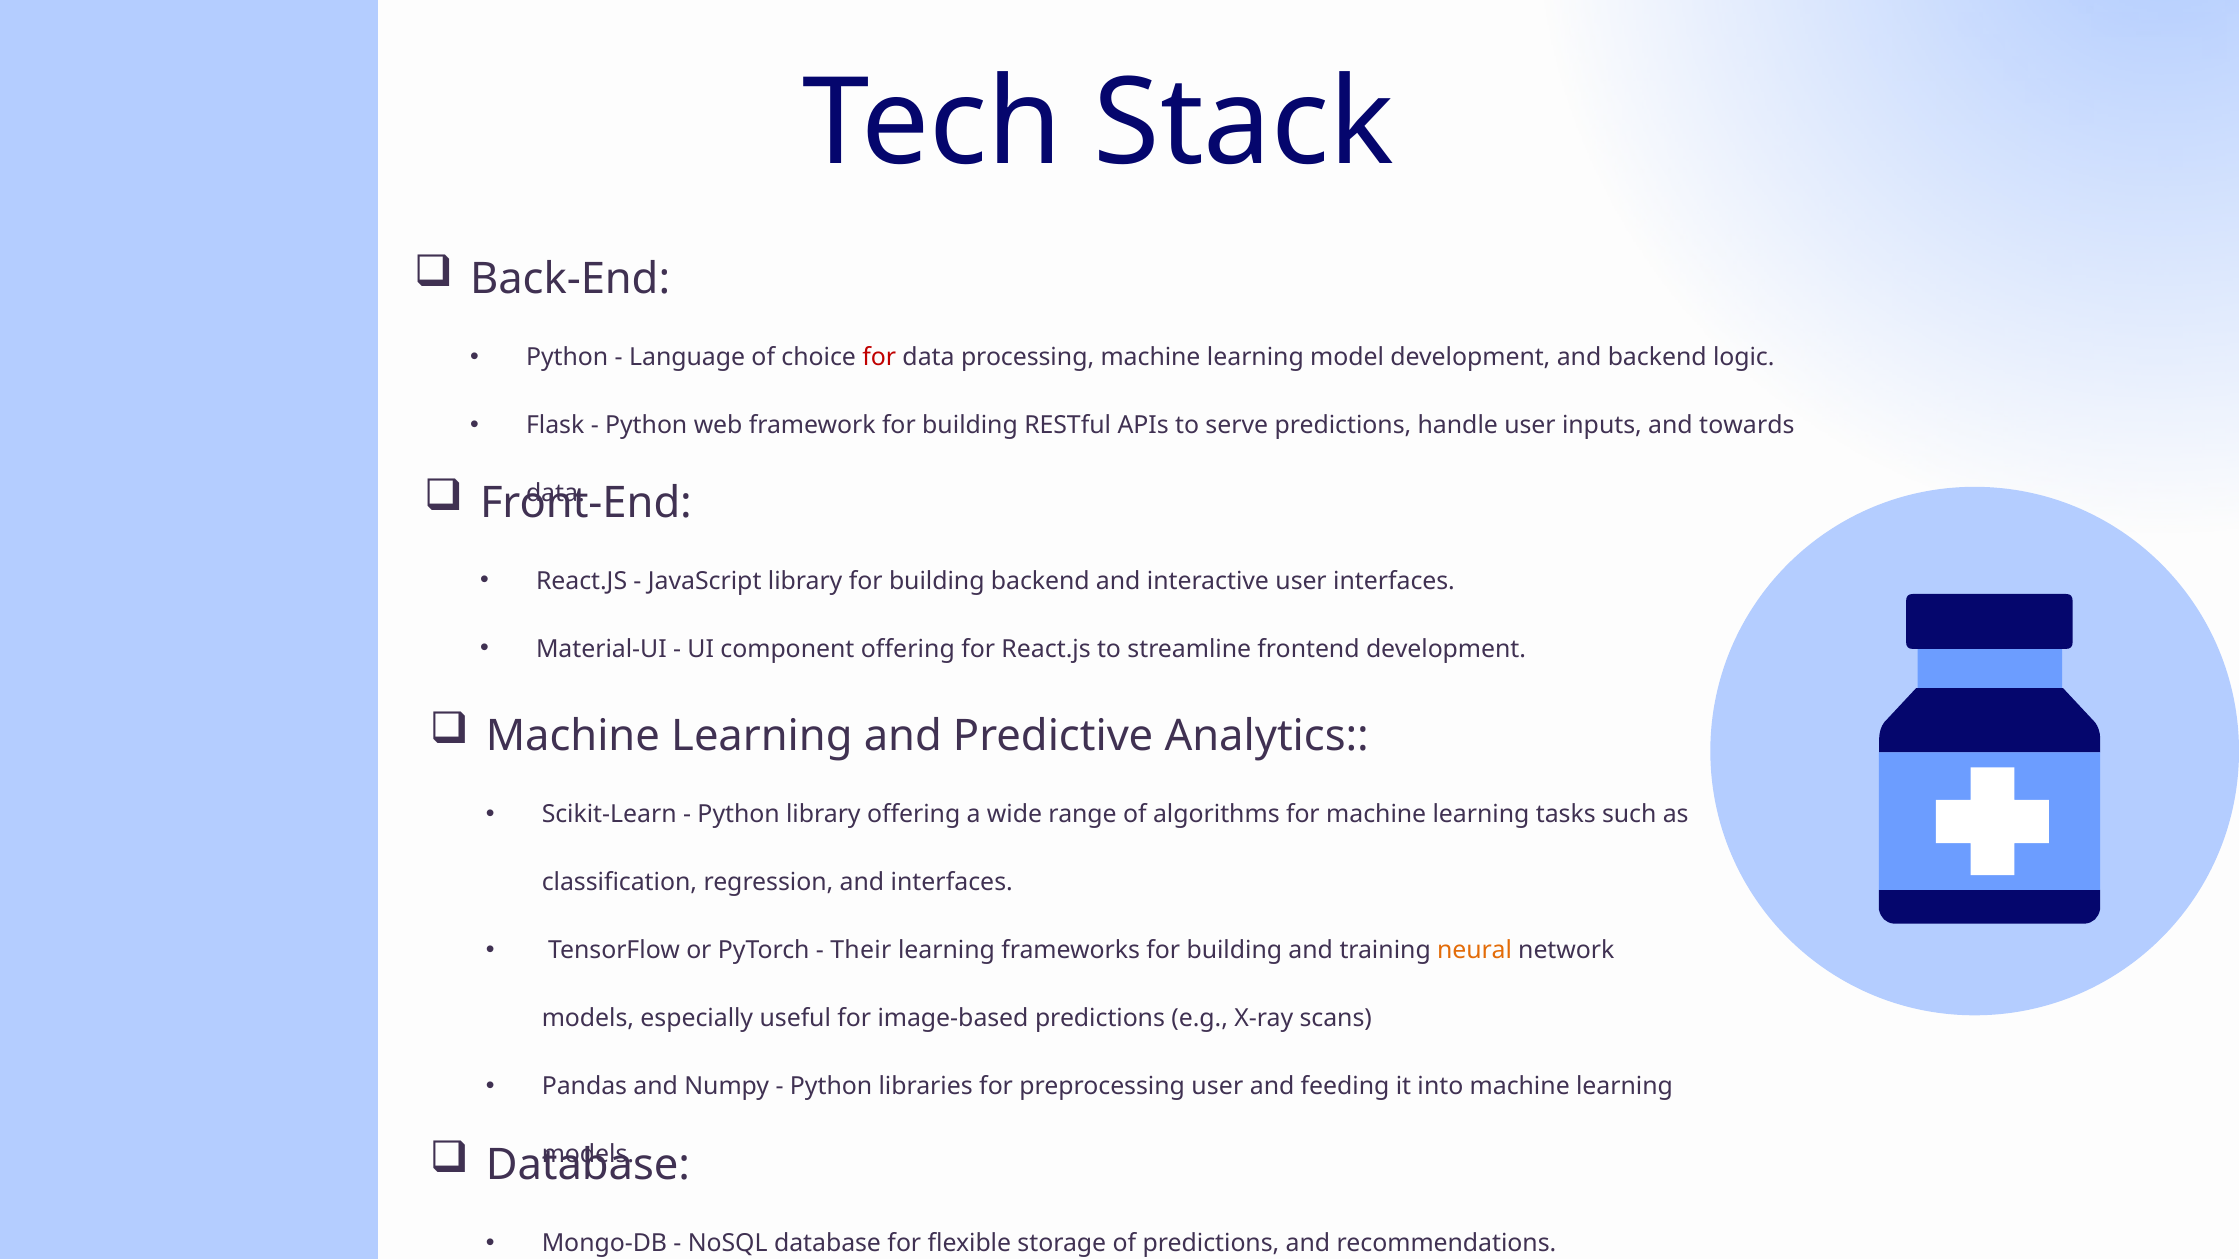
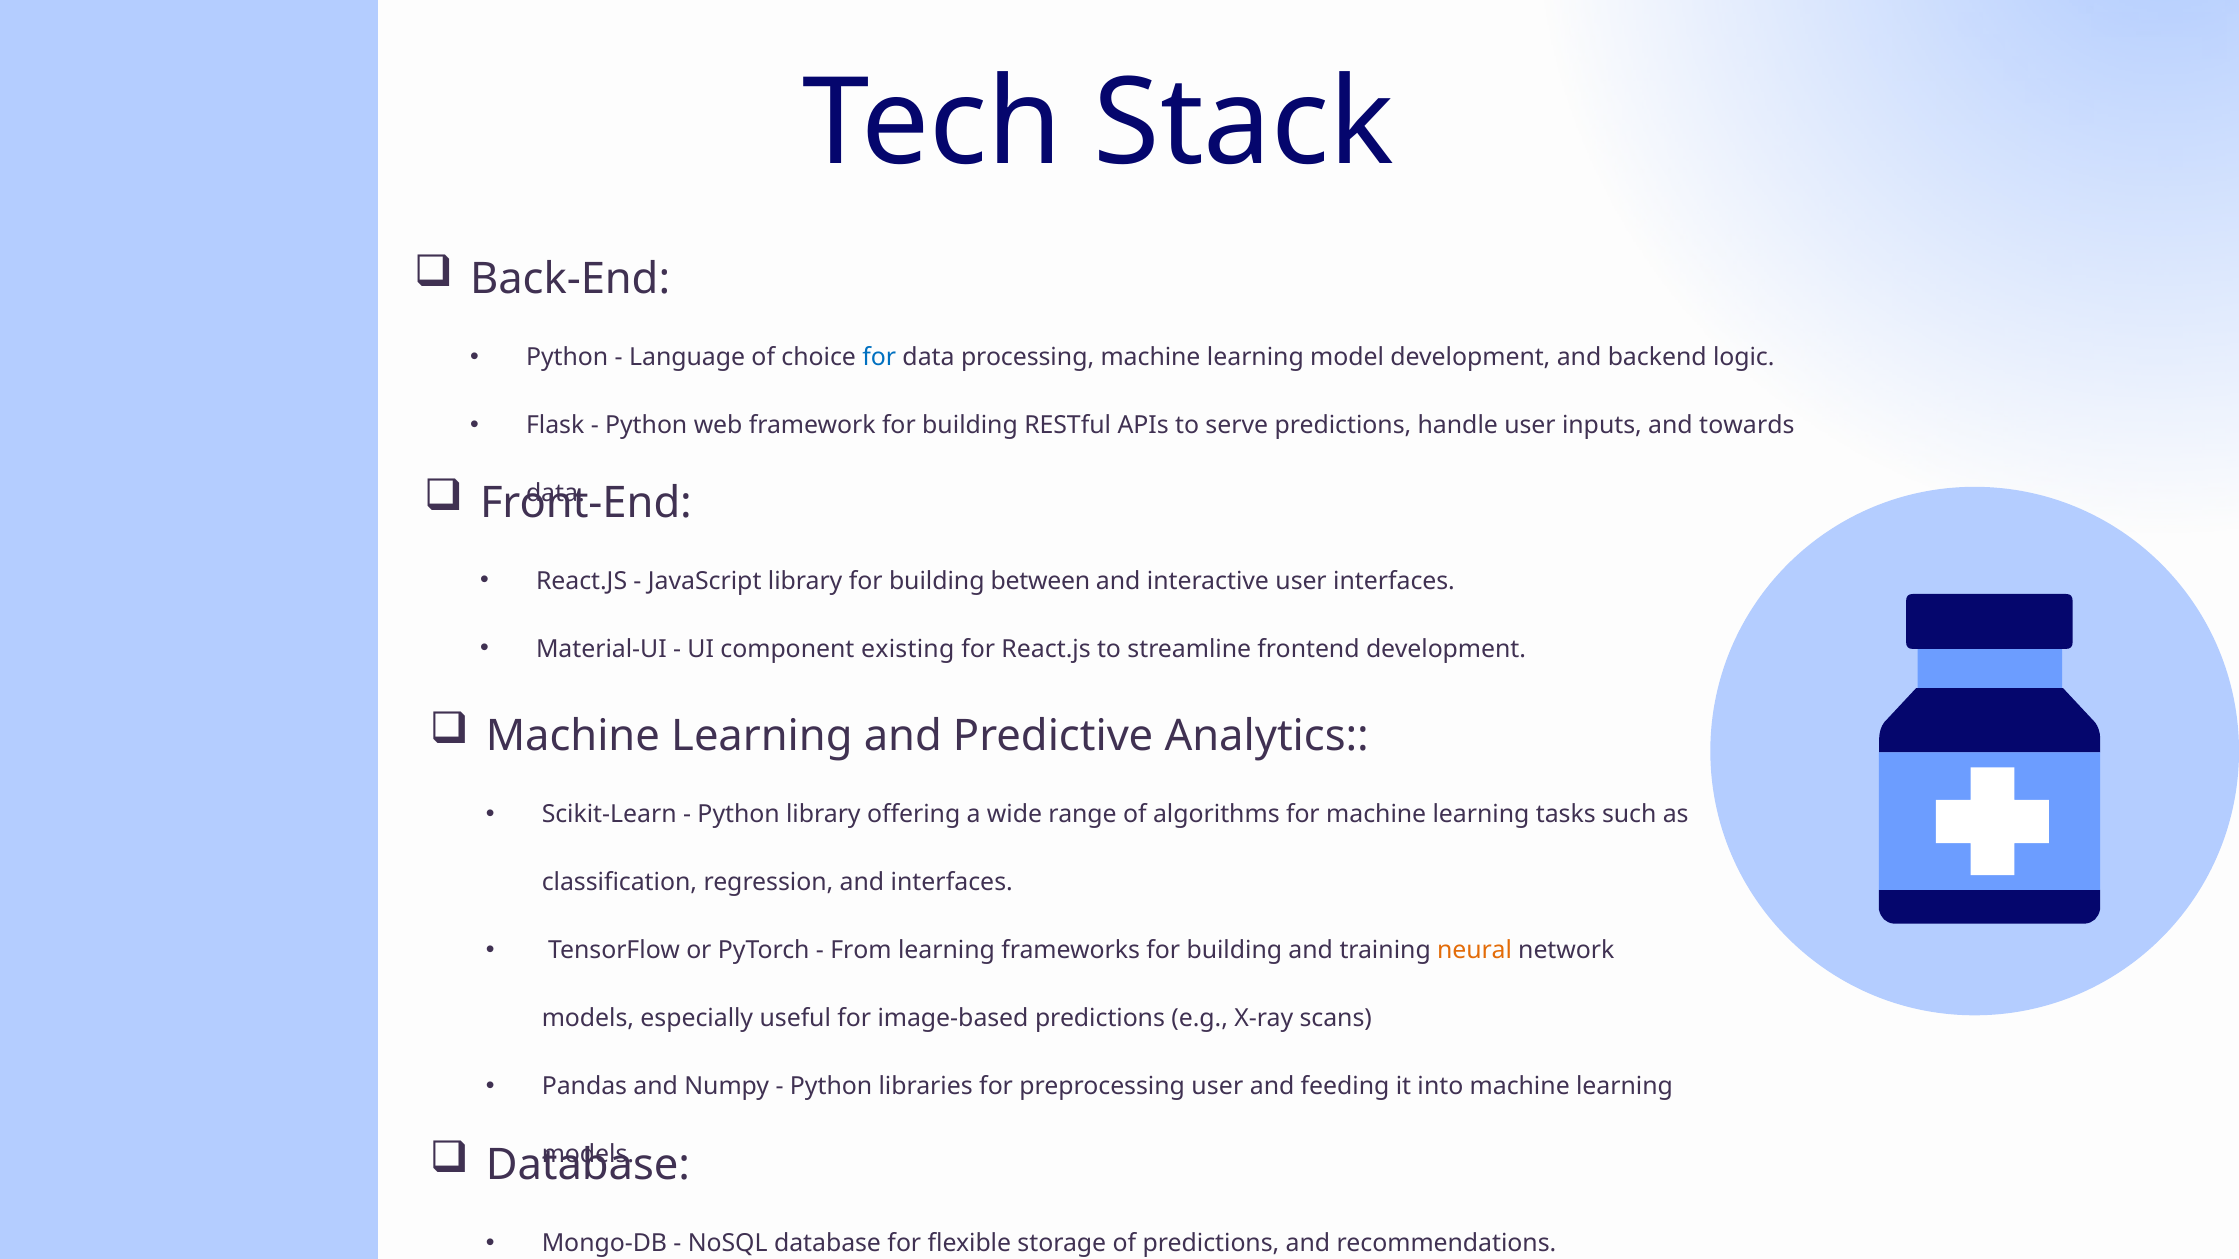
for colour: red -> blue (879, 358)
building backend: backend -> between (1040, 581)
component offering: offering -> existing (908, 649)
Their: Their -> From (861, 951)
